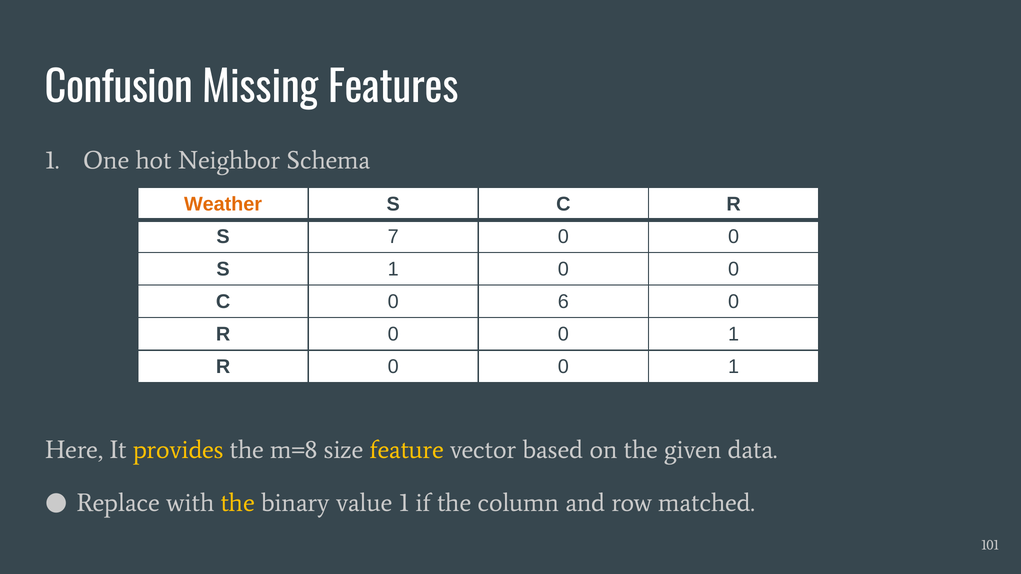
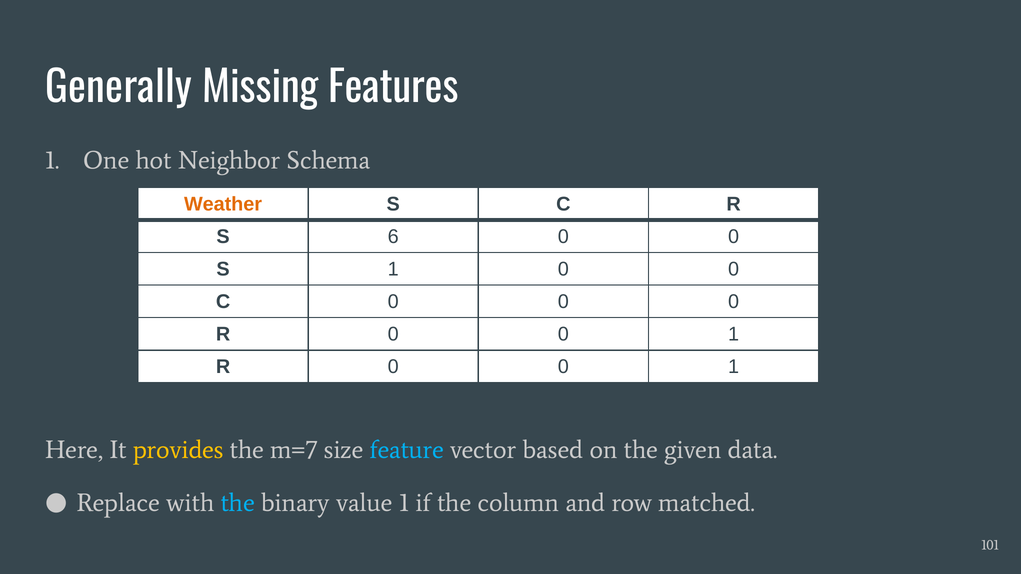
Confusion: Confusion -> Generally (118, 88)
7: 7 -> 6 (393, 237)
C 0 6: 6 -> 0 (563, 302)
m=8: m=8 -> m=7 (294, 450)
feature colour: yellow -> light blue (407, 450)
the colour: yellow -> light blue (238, 503)
